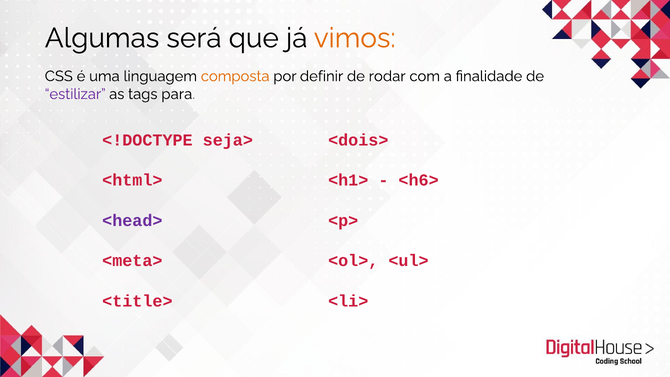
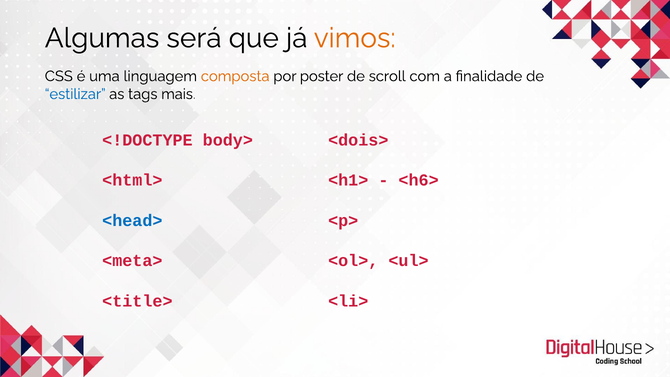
definir: definir -> poster (322, 76)
rodar: rodar -> scroll (387, 76)
estilizar colour: purple -> blue (75, 94)
para: para -> mais (178, 94)
seja>: seja> -> body> (228, 140)
<head> colour: purple -> blue (132, 221)
